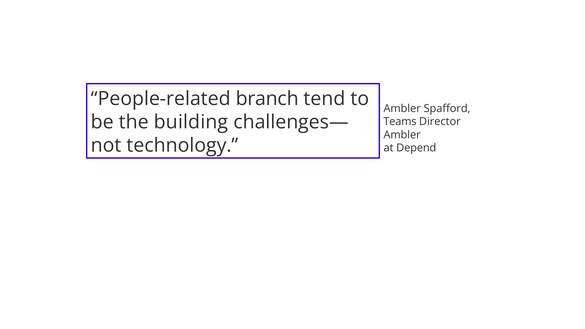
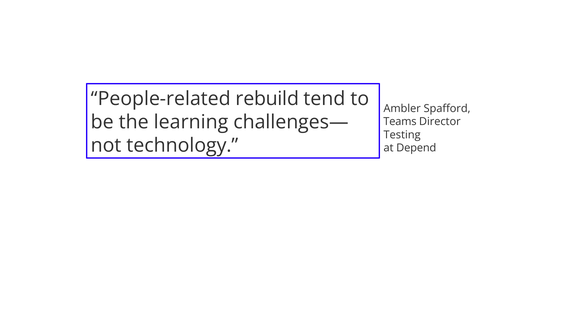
branch: branch -> rebuild (267, 99)
building: building -> learning (191, 122)
Ambler: Ambler -> Testing (402, 135)
